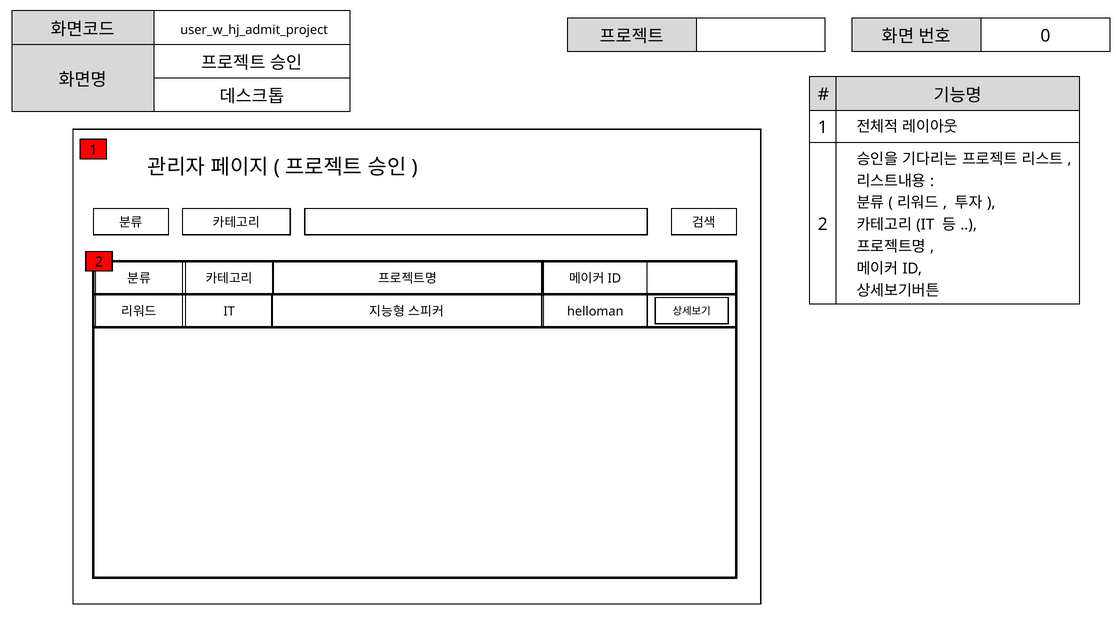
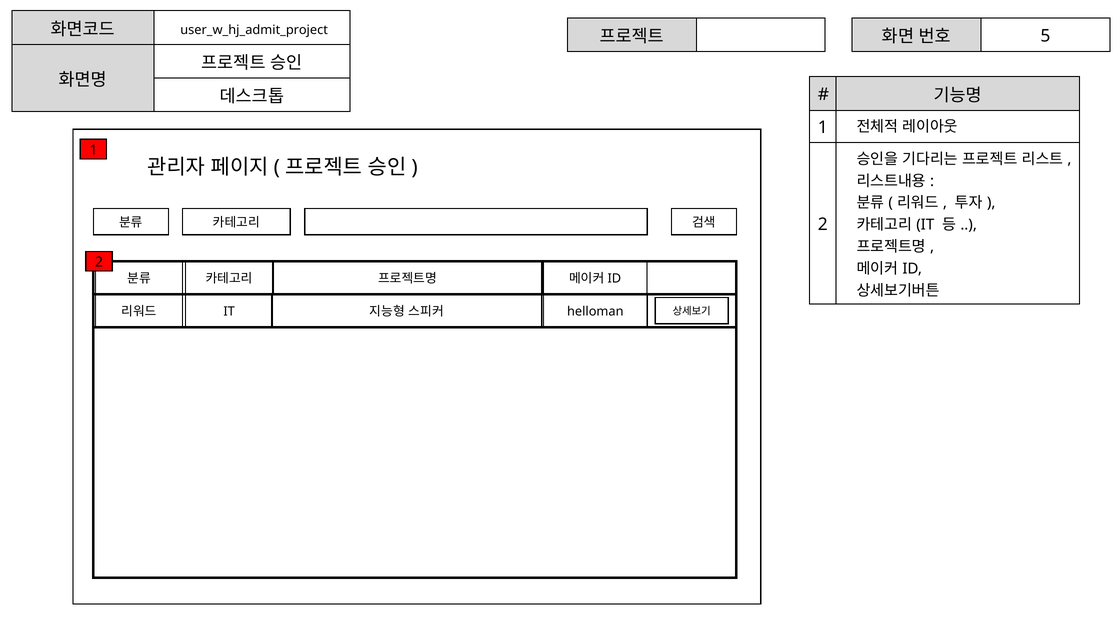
0: 0 -> 5 (1045, 36)
